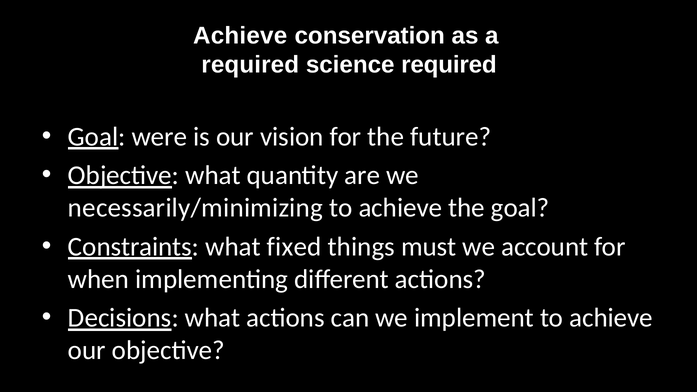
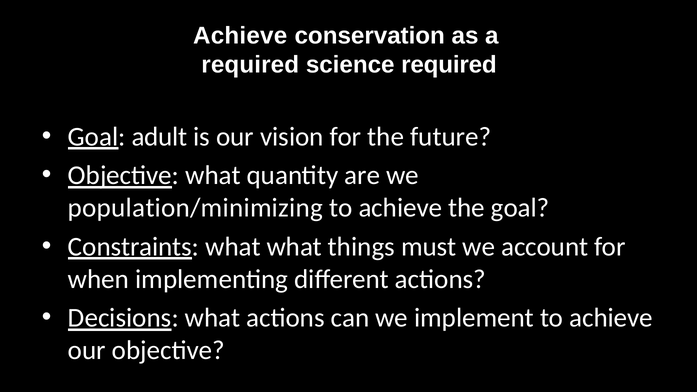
were: were -> adult (160, 137)
necessarily/minimizing: necessarily/minimizing -> population/minimizing (195, 208)
what fixed: fixed -> what (294, 247)
